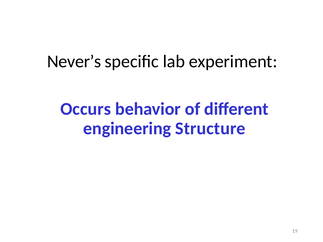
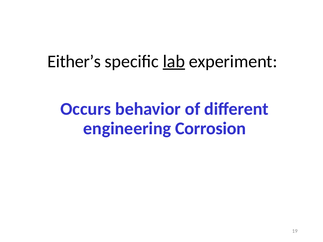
Never’s: Never’s -> Either’s (74, 61)
lab underline: none -> present (174, 61)
Structure: Structure -> Corrosion (210, 129)
